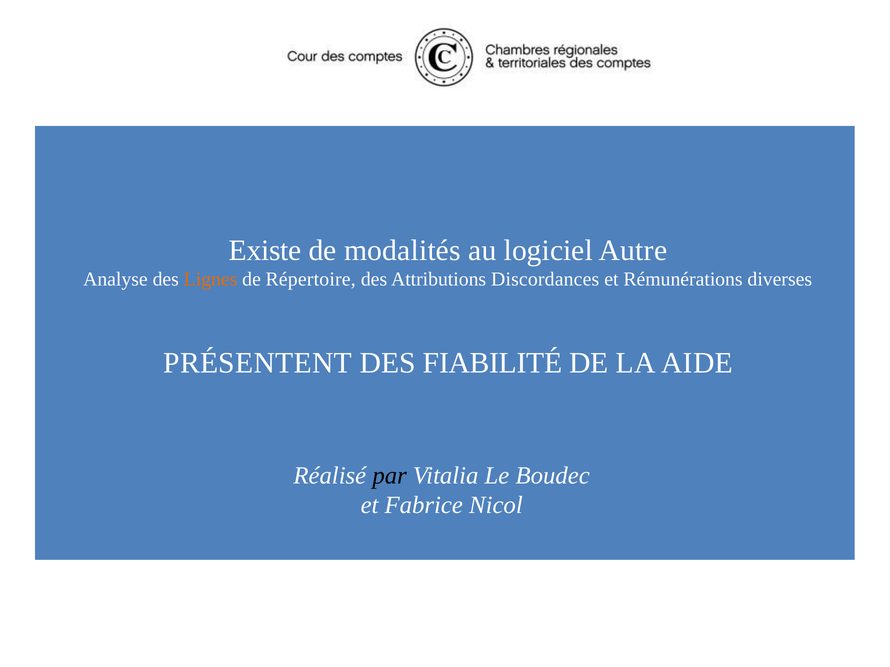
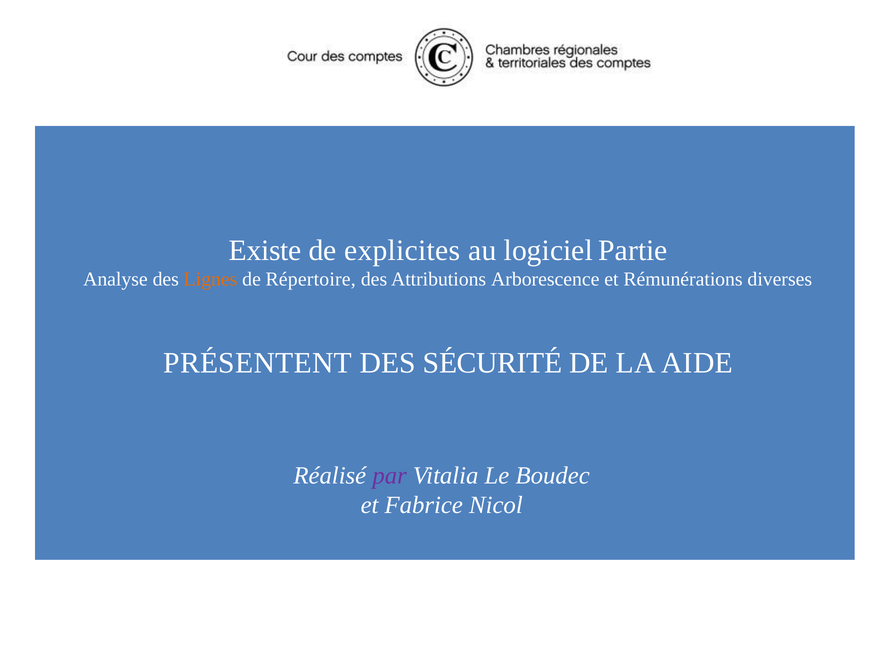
modalités: modalités -> explicites (402, 251)
Autre: Autre -> Partie (633, 251)
Discordances: Discordances -> Arborescence (545, 280)
FIABILITÉ: FIABILITÉ -> SÉCURITÉ (493, 363)
par colour: black -> purple (390, 476)
